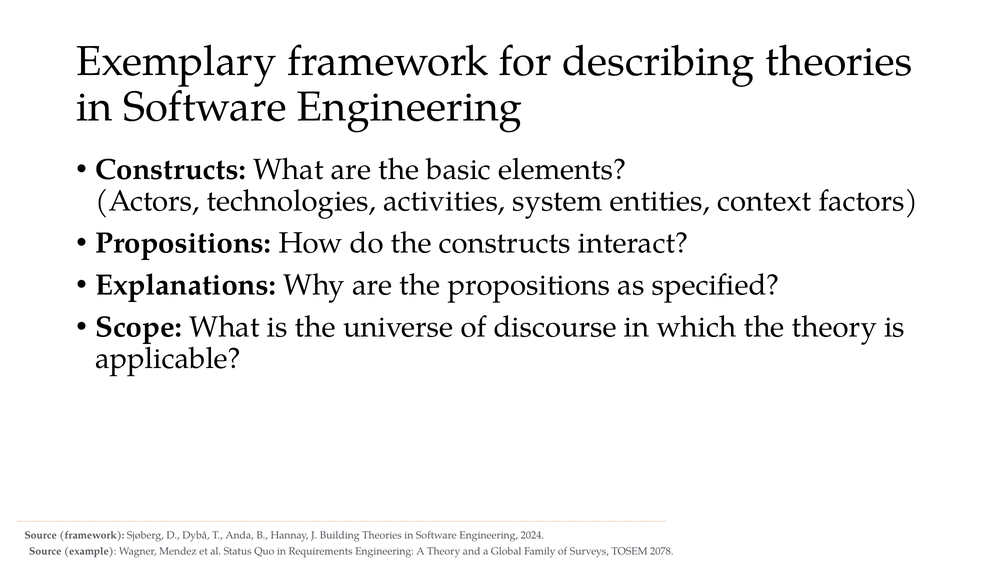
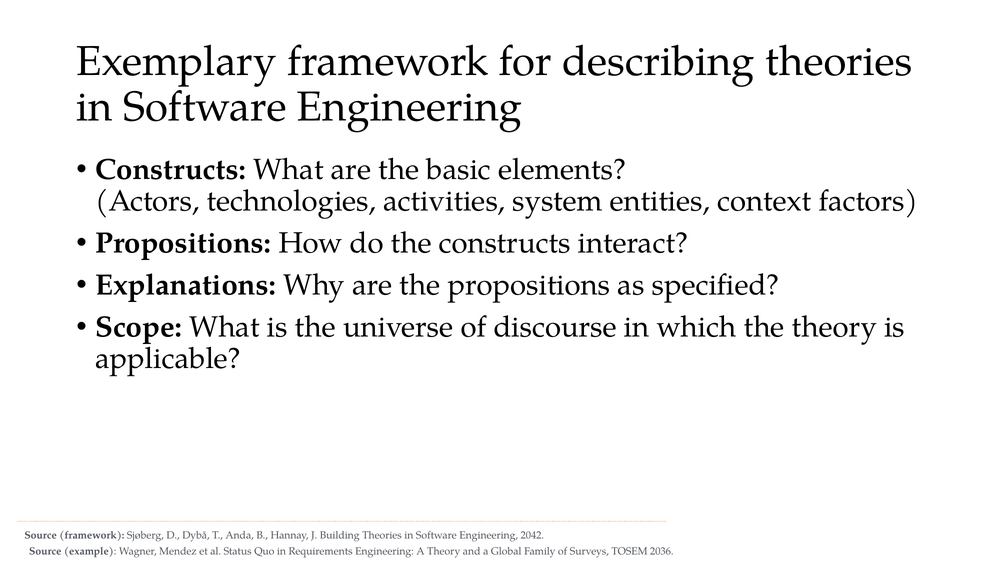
2024: 2024 -> 2042 (532, 535)
2078: 2078 -> 2036 (662, 551)
